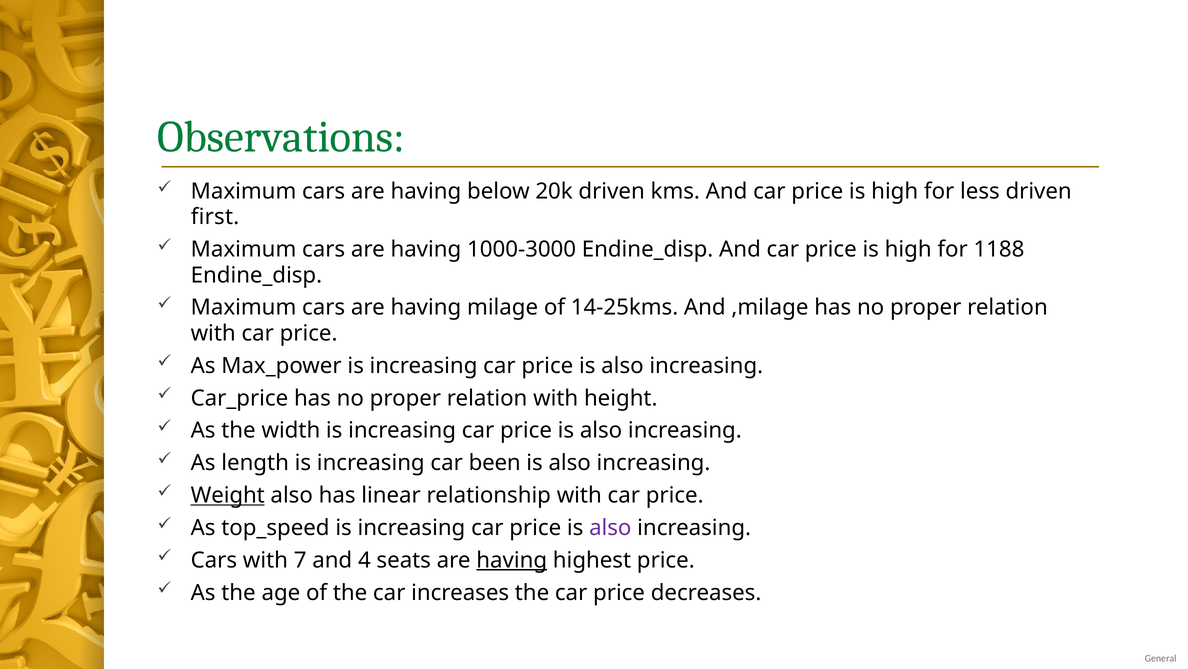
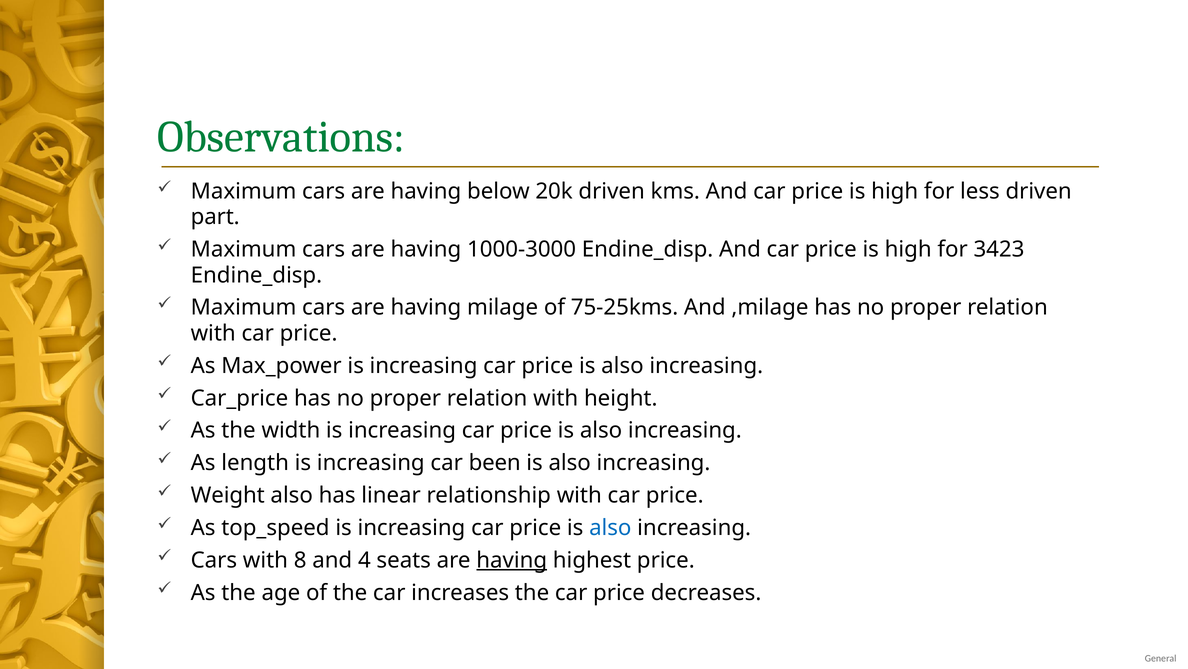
first: first -> part (215, 217)
1188: 1188 -> 3423 (999, 249)
14-25kms: 14-25kms -> 75-25kms (625, 307)
Weight underline: present -> none (228, 495)
also colour: purple -> blue (610, 527)
7: 7 -> 8 (300, 560)
